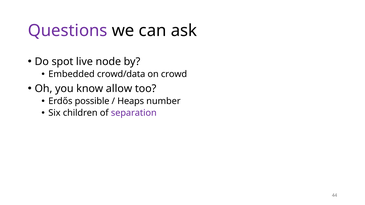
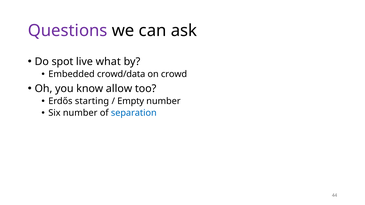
node: node -> what (108, 62)
possible: possible -> starting (92, 101)
Heaps: Heaps -> Empty (131, 101)
Six children: children -> number (80, 113)
separation colour: purple -> blue (134, 113)
